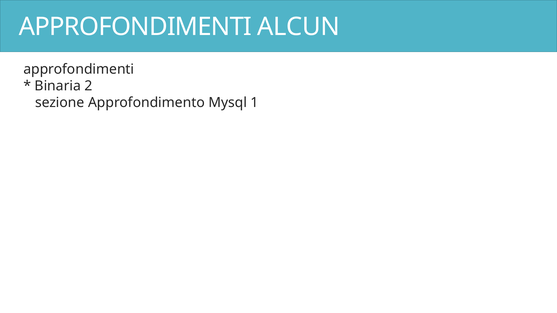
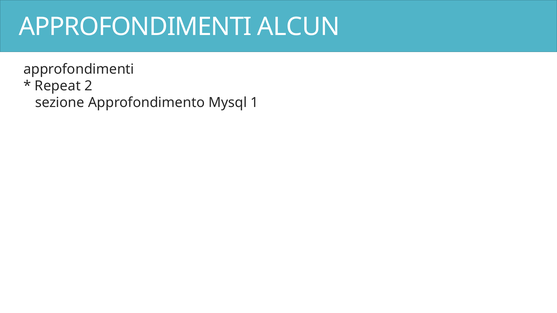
Binaria: Binaria -> Repeat (58, 86)
